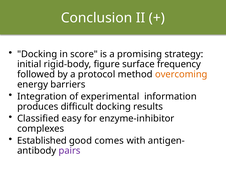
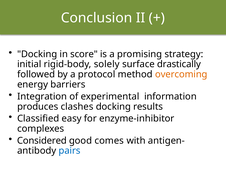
figure: figure -> solely (107, 64)
frequency: frequency -> drastically (179, 64)
difficult: difficult -> clashes (77, 107)
Established: Established -> Considered (42, 141)
pairs colour: purple -> blue (70, 151)
